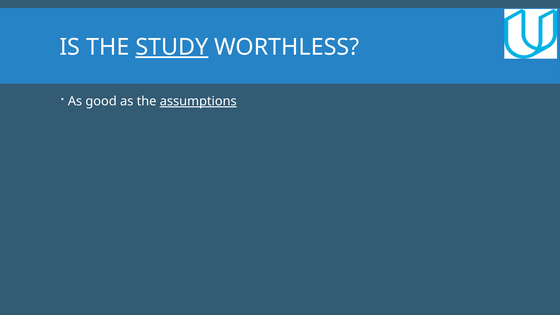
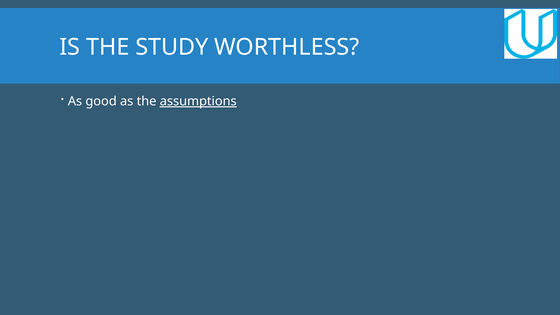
STUDY underline: present -> none (172, 47)
